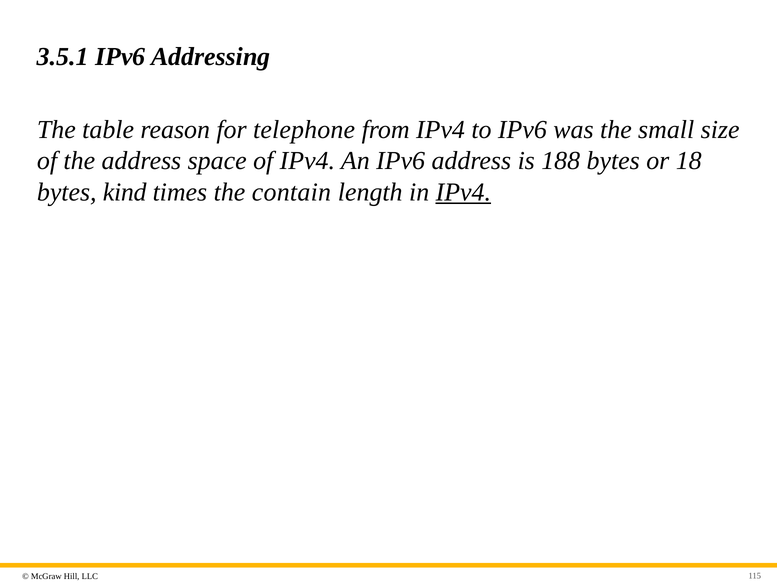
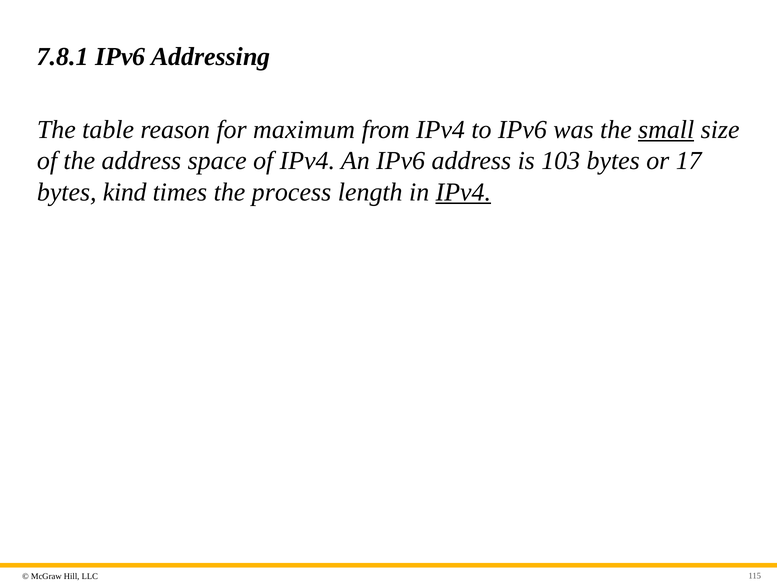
3.5.1: 3.5.1 -> 7.8.1 (63, 57)
telephone: telephone -> maximum (304, 130)
small underline: none -> present (666, 130)
188: 188 -> 103 (561, 161)
18: 18 -> 17 (689, 161)
contain: contain -> process (292, 192)
